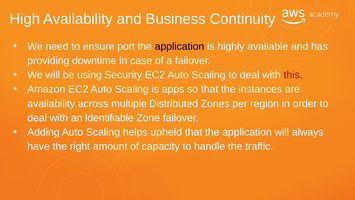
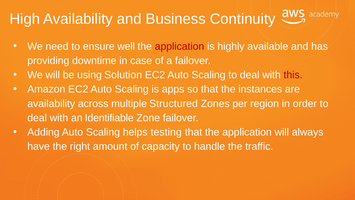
port: port -> well (126, 46)
application colour: black -> red (180, 46)
Security: Security -> Solution (123, 75)
Distributed: Distributed -> Structured (174, 103)
upheld: upheld -> testing (166, 132)
